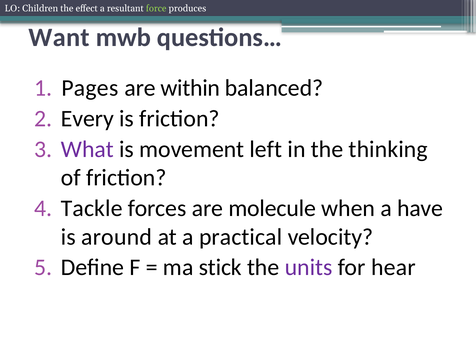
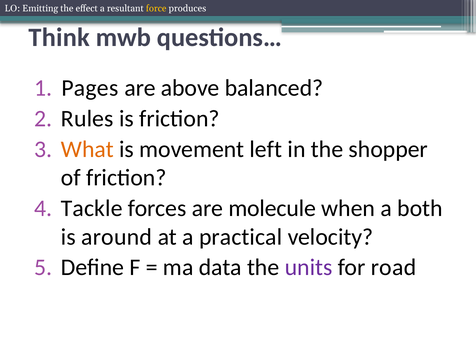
Children: Children -> Emitting (40, 9)
force colour: light green -> yellow (156, 9)
Want: Want -> Think (59, 38)
within: within -> above (190, 88)
Every: Every -> Rules (87, 119)
What colour: purple -> orange (87, 149)
thinking: thinking -> shopper (388, 149)
have: have -> both (420, 208)
stick: stick -> data (220, 267)
hear: hear -> road (393, 267)
